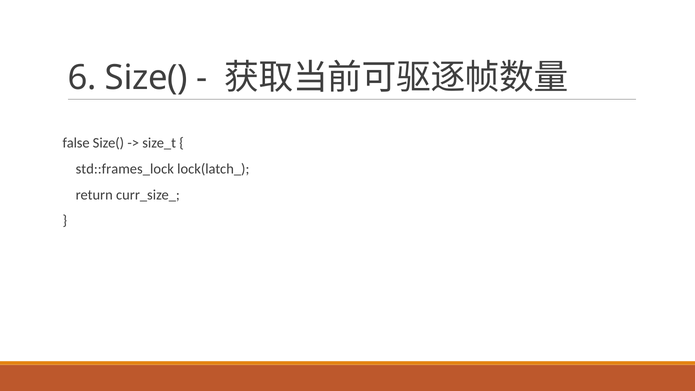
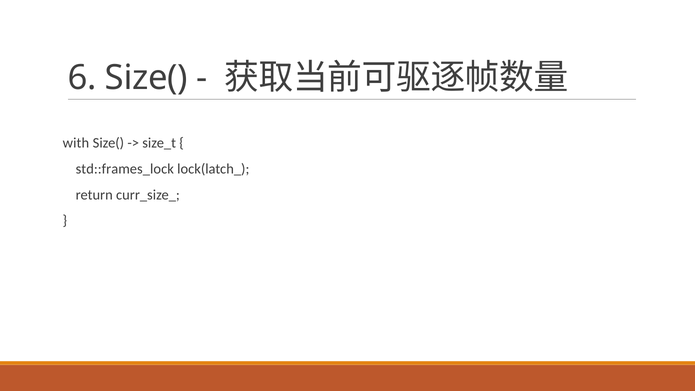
false: false -> with (76, 143)
